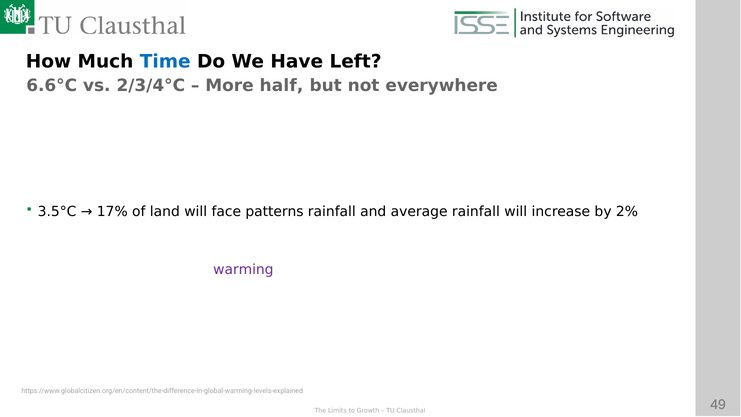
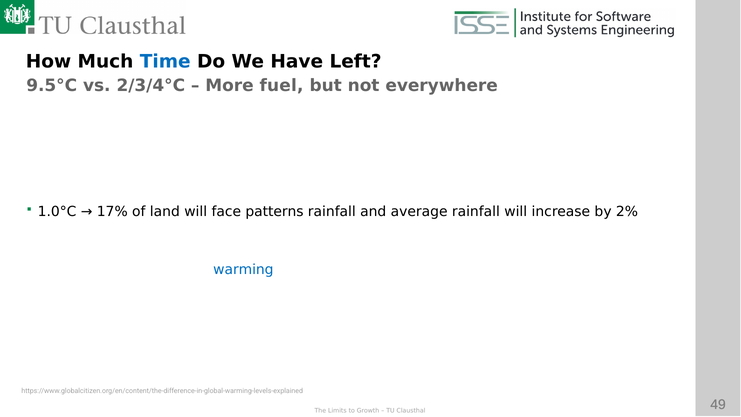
6.6°C: 6.6°C -> 9.5°C (52, 86)
More half: half -> fuel (282, 86)
3.5°C: 3.5°C -> 1.0°C (57, 211)
warming colour: purple -> blue (243, 270)
